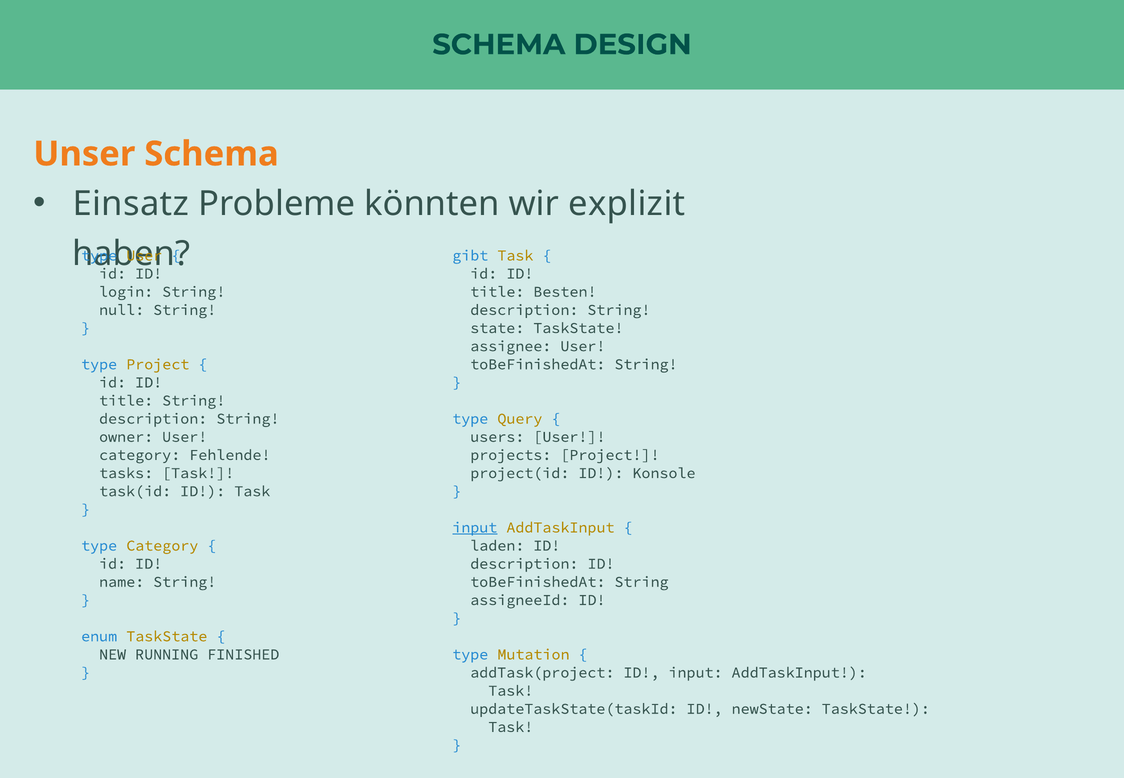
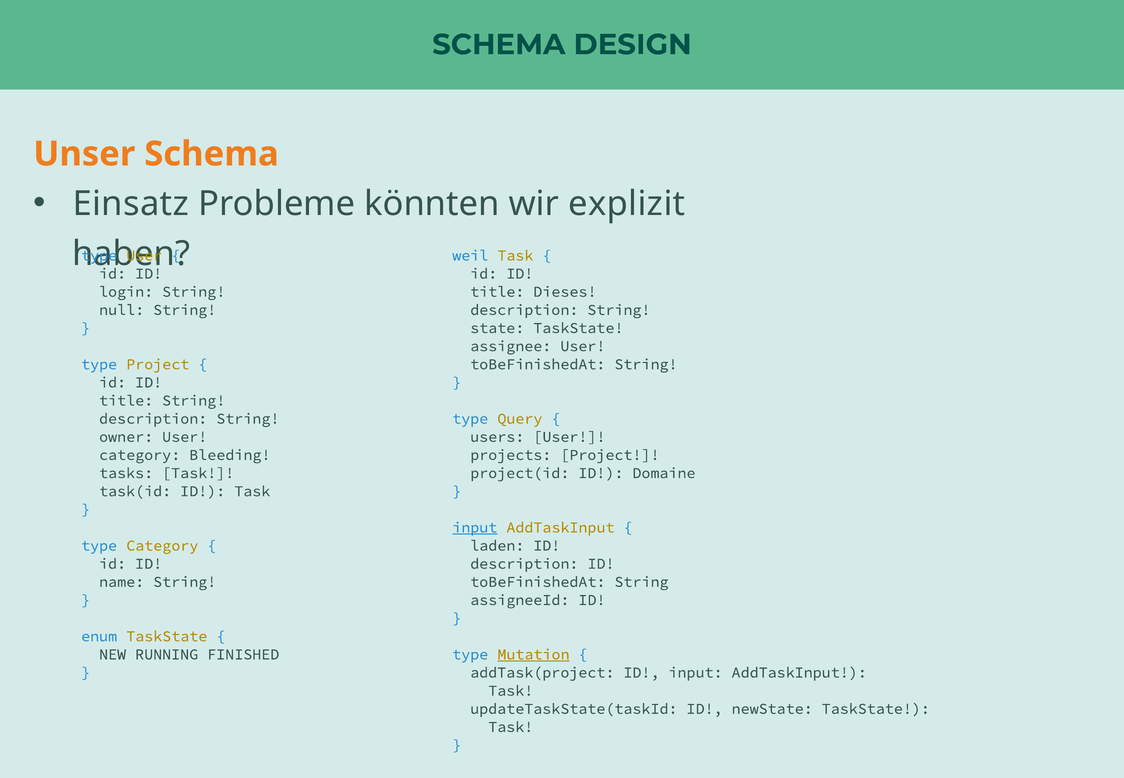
gibt: gibt -> weil (470, 256)
Besten: Besten -> Dieses (565, 292)
Fehlende: Fehlende -> Bleeding (230, 455)
Konsole: Konsole -> Domaine (664, 473)
Mutation underline: none -> present (533, 655)
